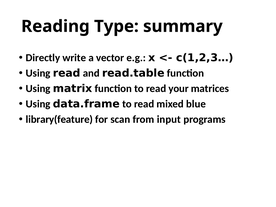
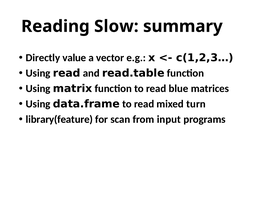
Type: Type -> Slow (116, 26)
write: write -> value (74, 58)
your: your -> blue (178, 89)
blue: blue -> turn (196, 104)
